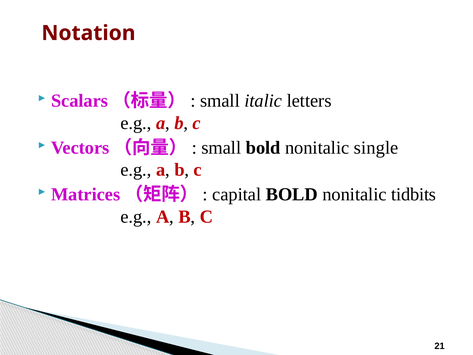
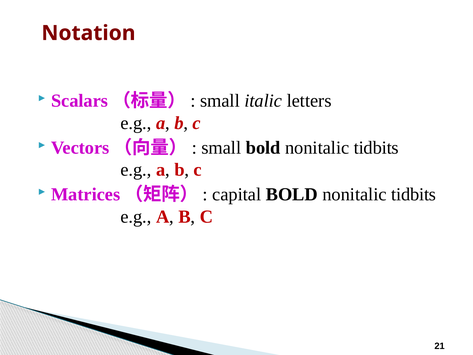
small bold nonitalic single: single -> tidbits (376, 148)
